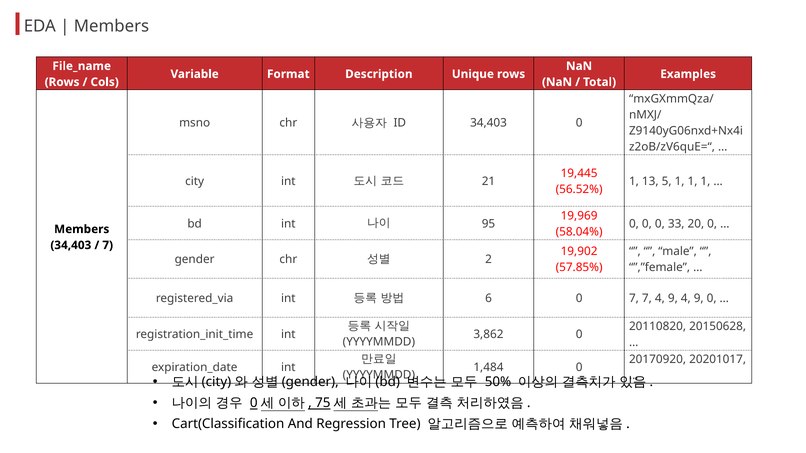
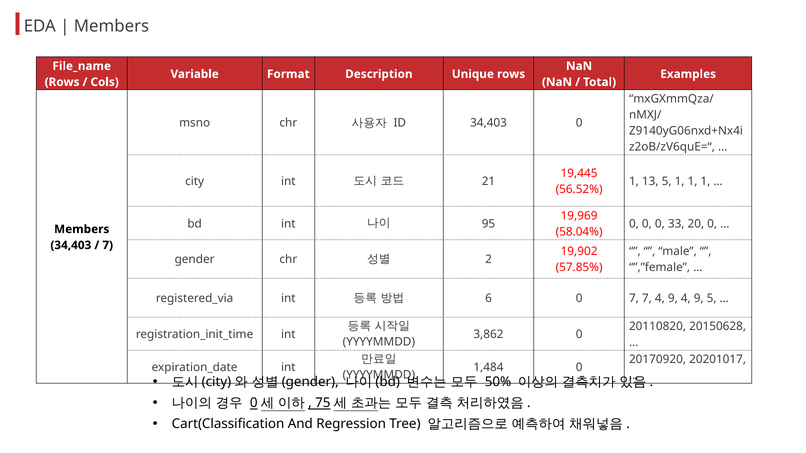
9 0: 0 -> 5 (712, 299)
